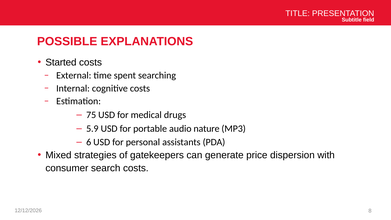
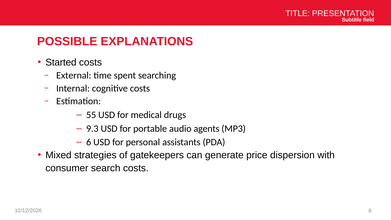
75: 75 -> 55 (91, 115)
5.9: 5.9 -> 9.3 (92, 129)
nature: nature -> agents (207, 129)
